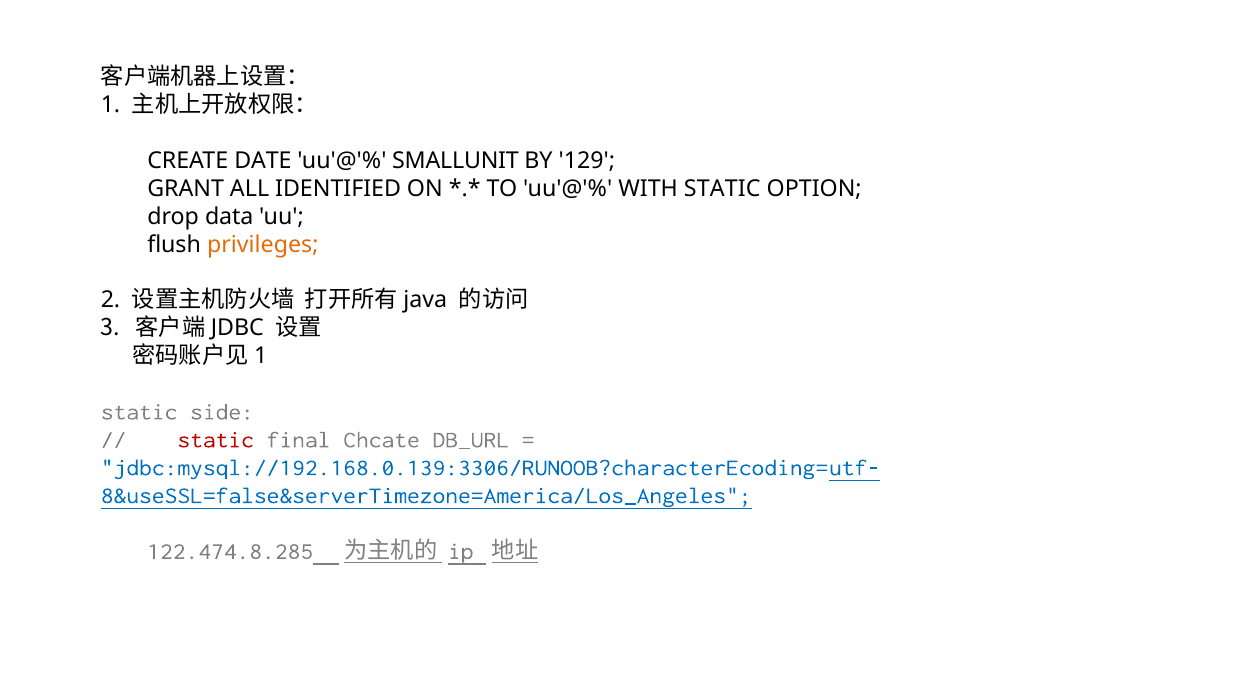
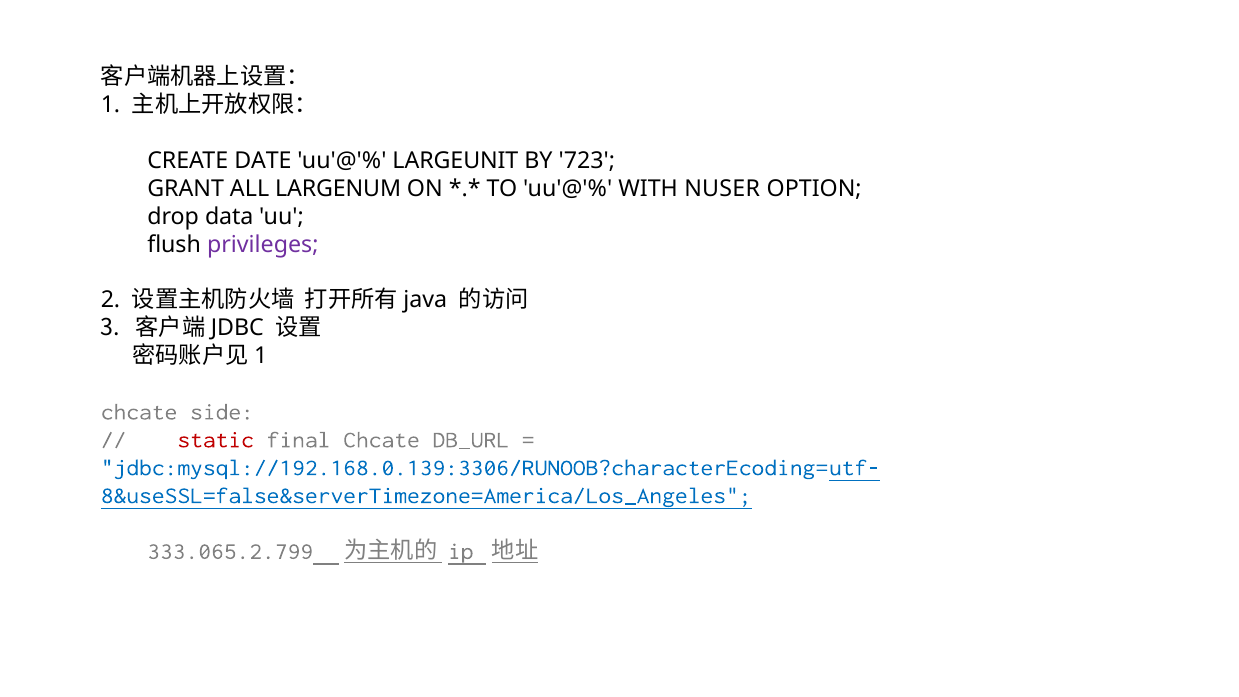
SMALLUNIT: SMALLUNIT -> LARGEUNIT (455, 161)
129: 129 -> 723 (587, 161)
IDENTIFIED: IDENTIFIED -> LARGENUM (338, 189)
WITH STATIC: STATIC -> NUSER (722, 189)
privileges colour: orange -> purple (263, 244)
static: static -> chcate (139, 412)
122.474.8.285: 122.474.8.285 -> 333.065.2.799 (230, 551)
